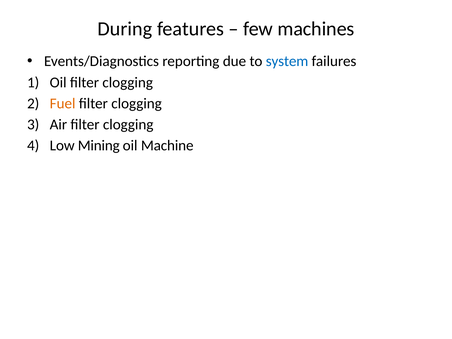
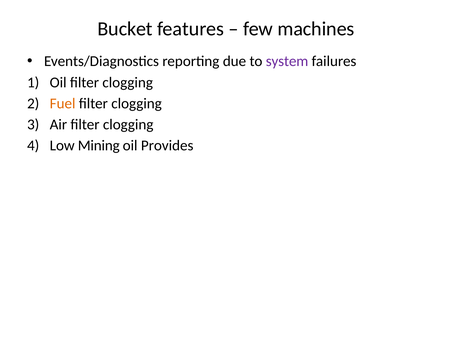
During: During -> Bucket (125, 29)
system colour: blue -> purple (287, 61)
Machine: Machine -> Provides (167, 146)
